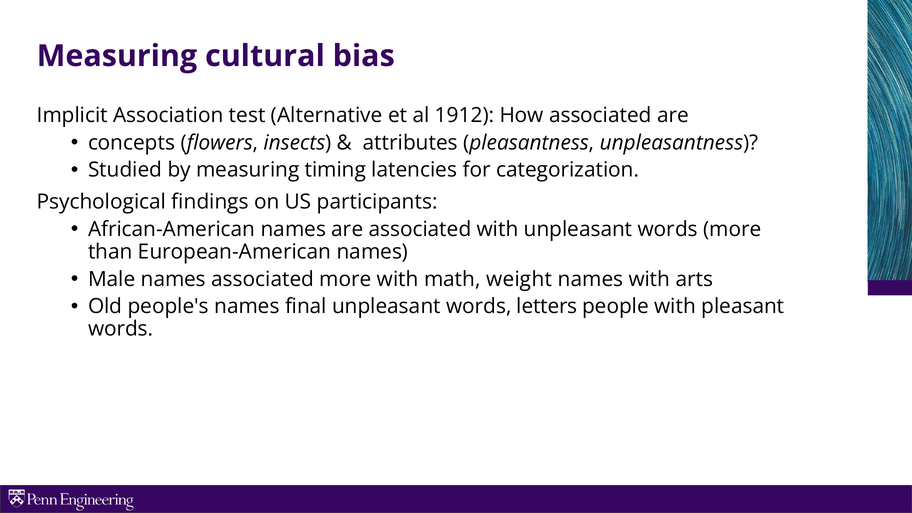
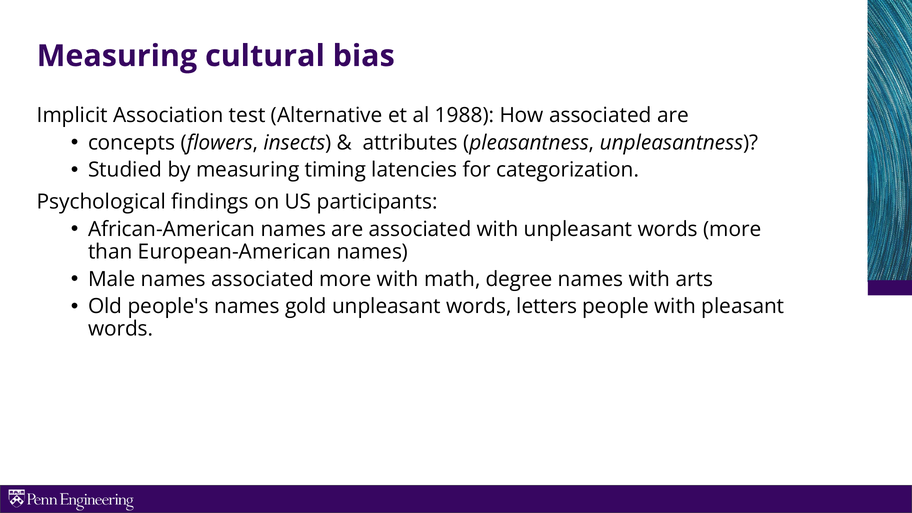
1912: 1912 -> 1988 (465, 115)
weight: weight -> degree (519, 279)
final: final -> gold (306, 306)
